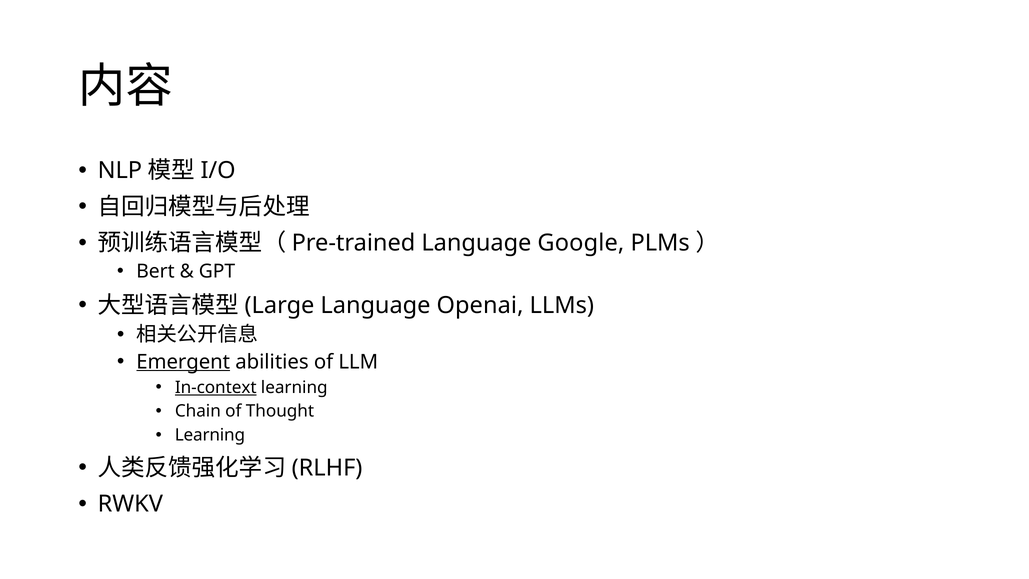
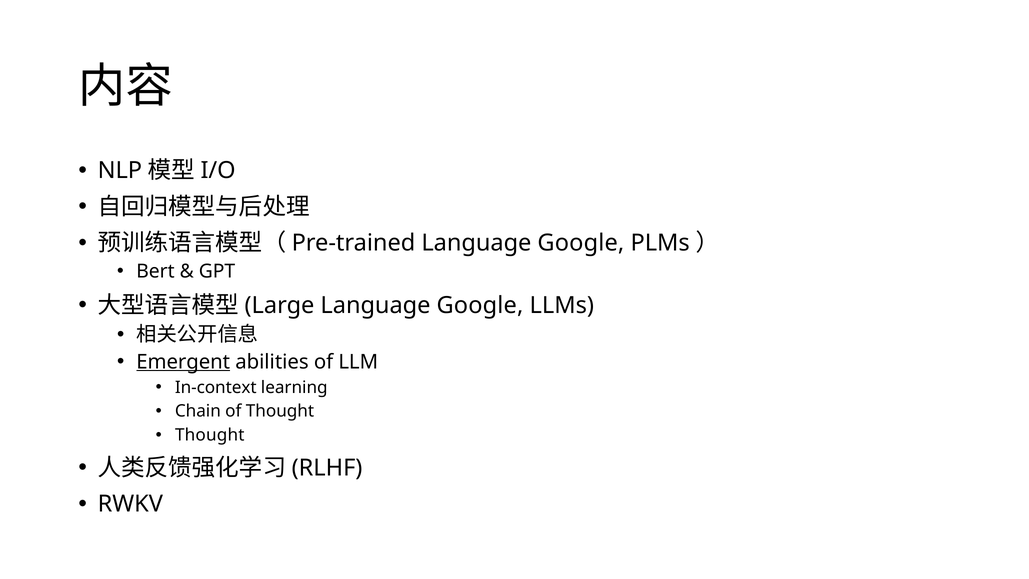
Openai: Openai -> Google (480, 305)
In-context underline: present -> none (216, 387)
Learning: Learning -> Thought (210, 435)
